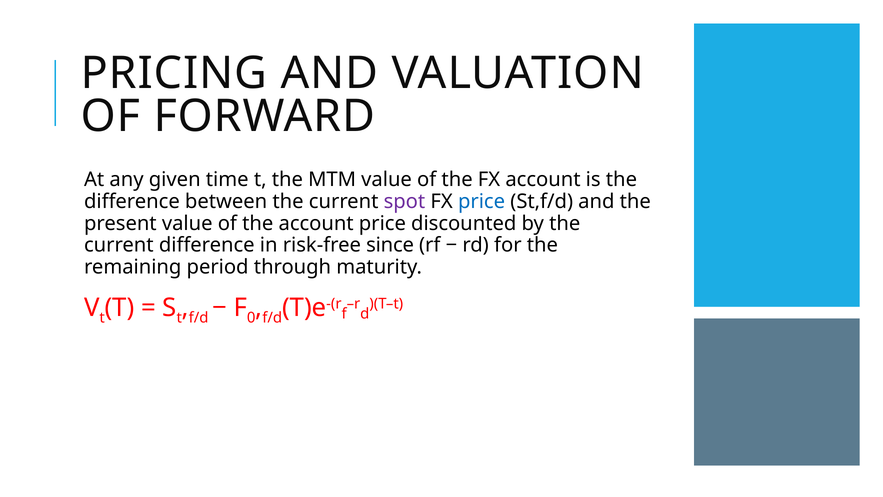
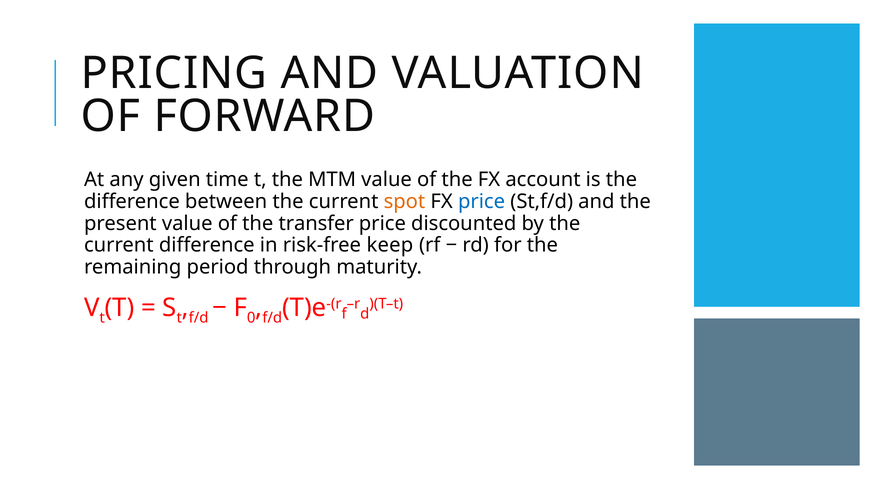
spot colour: purple -> orange (404, 201)
the account: account -> transfer (316, 223)
since: since -> keep (390, 245)
